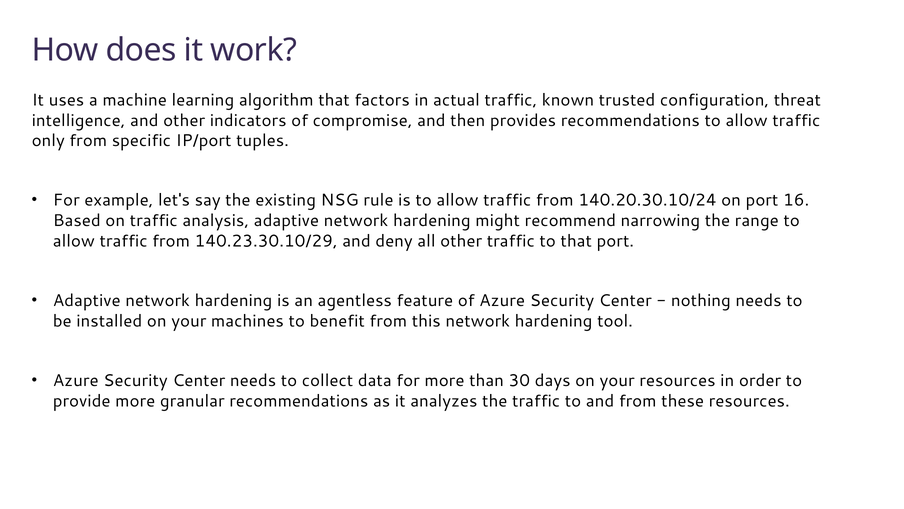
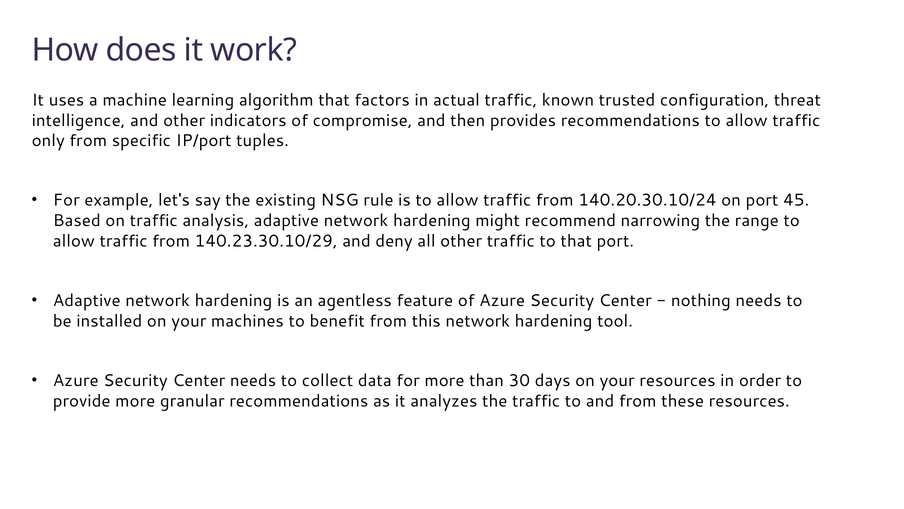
16: 16 -> 45 (796, 200)
